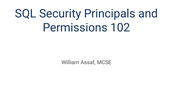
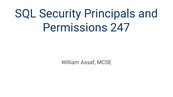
102: 102 -> 247 (120, 28)
